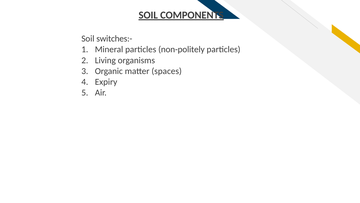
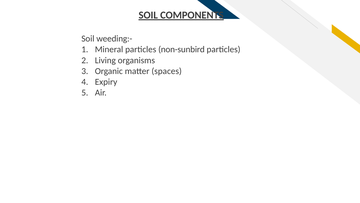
switches:-: switches:- -> weeding:- (114, 39)
non-politely: non-politely -> non-sunbird (181, 49)
